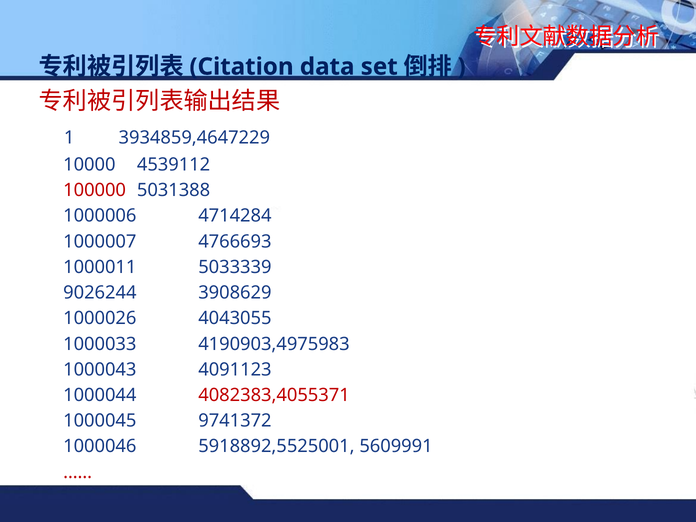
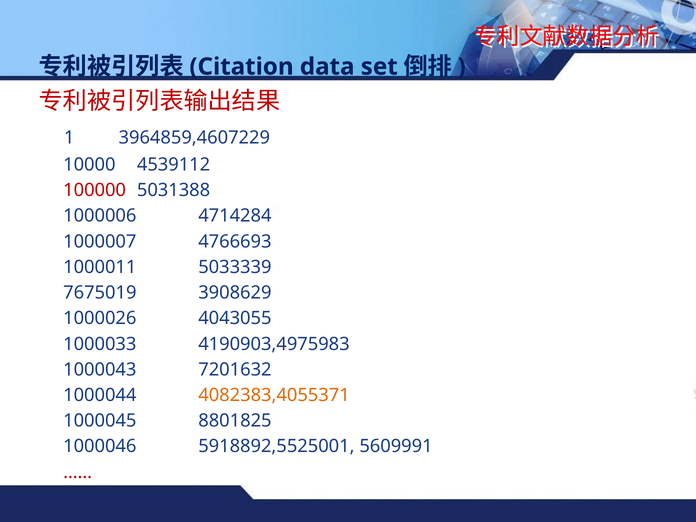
3934859,4647229: 3934859,4647229 -> 3964859,4607229 (194, 138)
9026244: 9026244 -> 7675019 (100, 293)
4091123: 4091123 -> 7201632 (235, 370)
4082383,4055371 colour: red -> orange (274, 395)
9741372: 9741372 -> 8801825 (235, 421)
